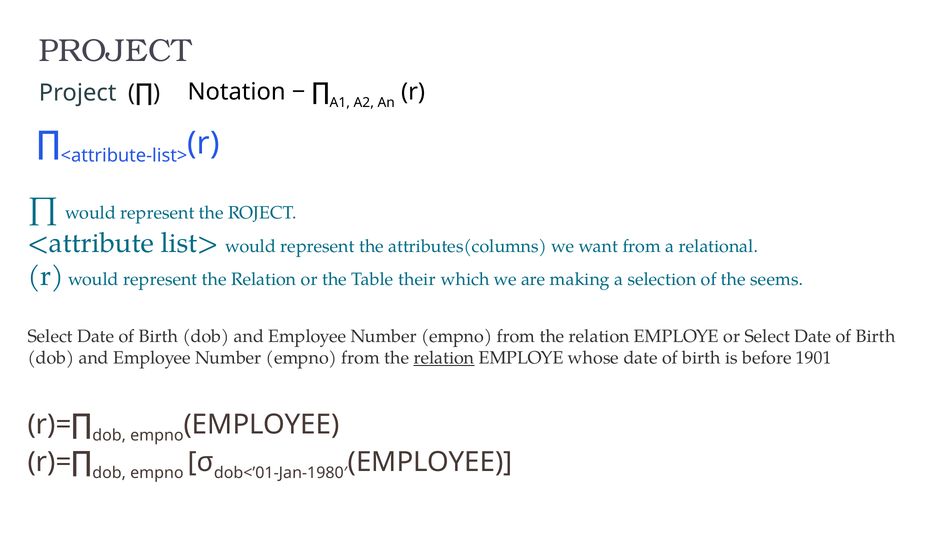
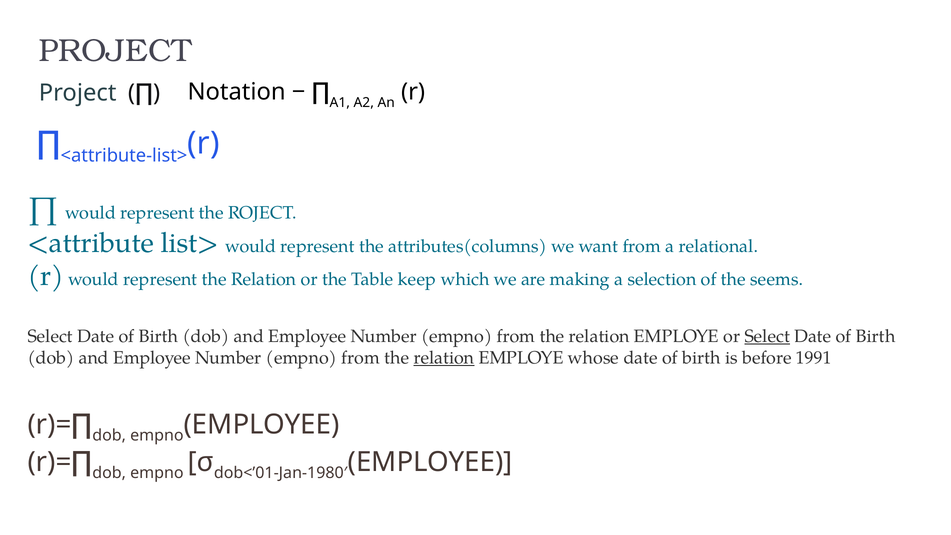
their: their -> keep (417, 279)
Select underline: none -> present (767, 336)
1901: 1901 -> 1991 (814, 358)
